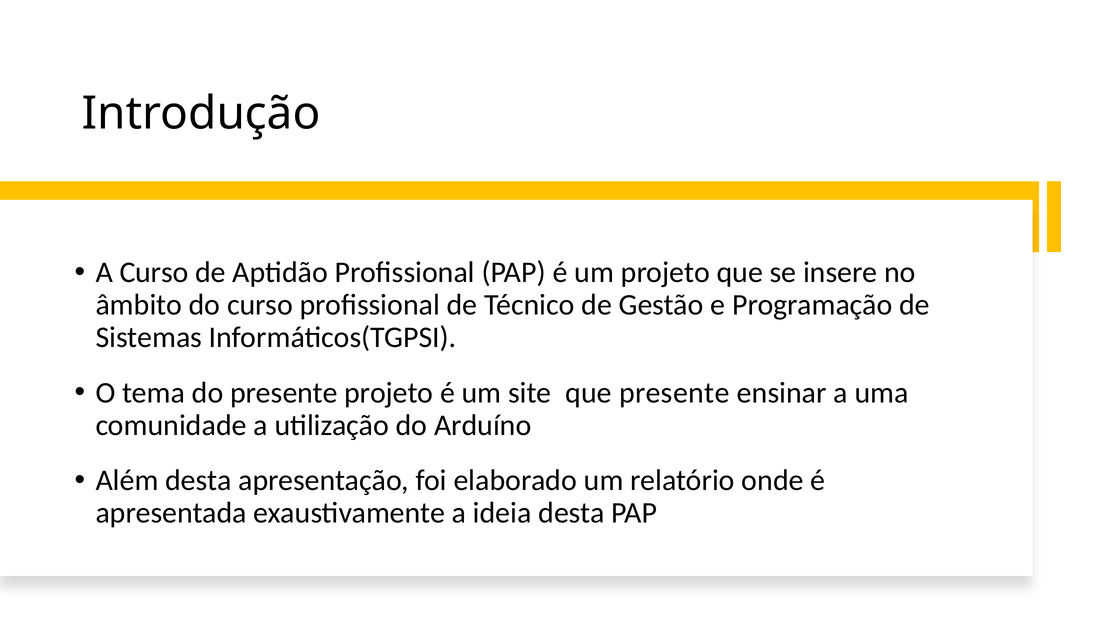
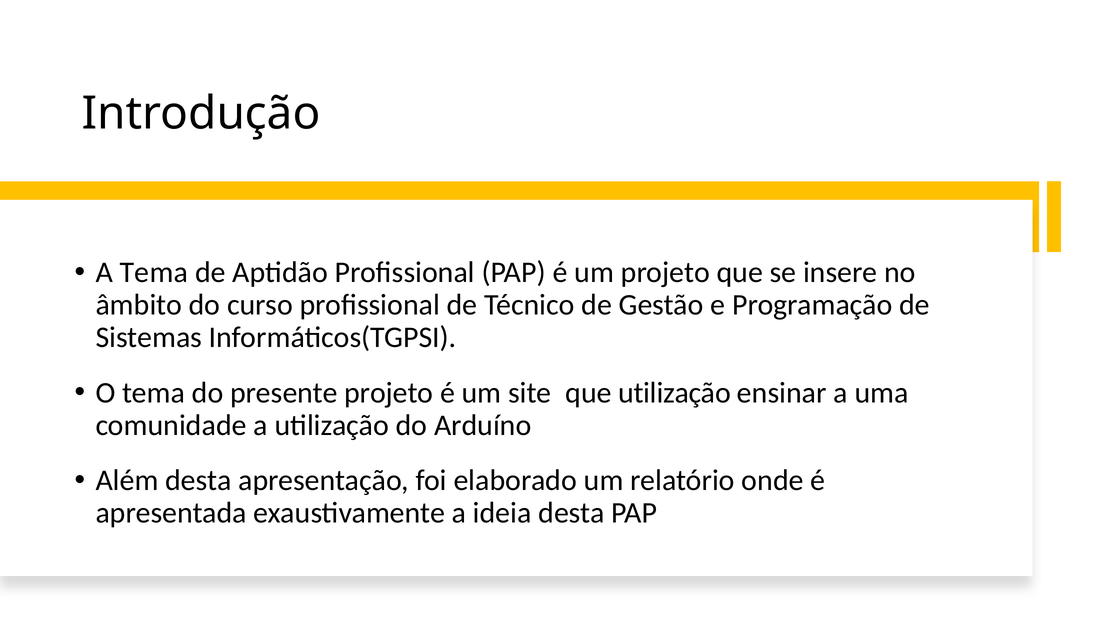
A Curso: Curso -> Tema (154, 272)
que presente: presente -> utilização (675, 393)
